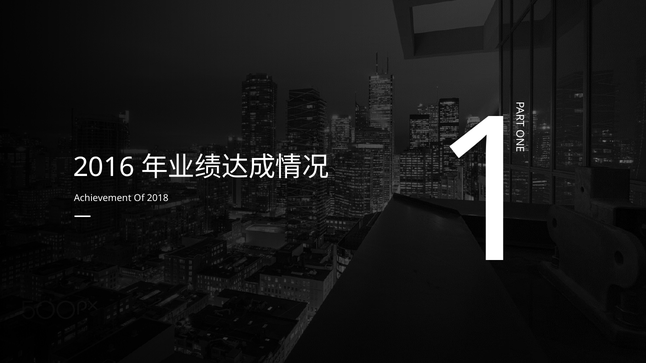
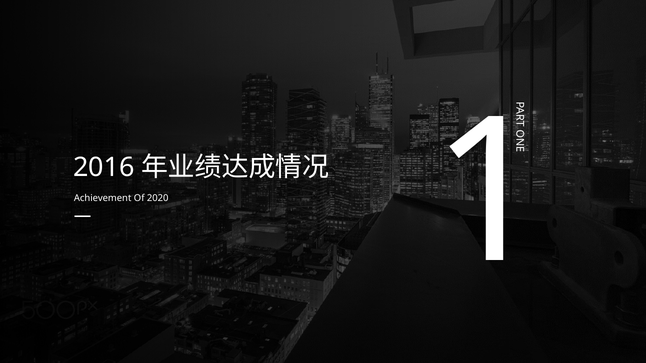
2018: 2018 -> 2020 (158, 198)
